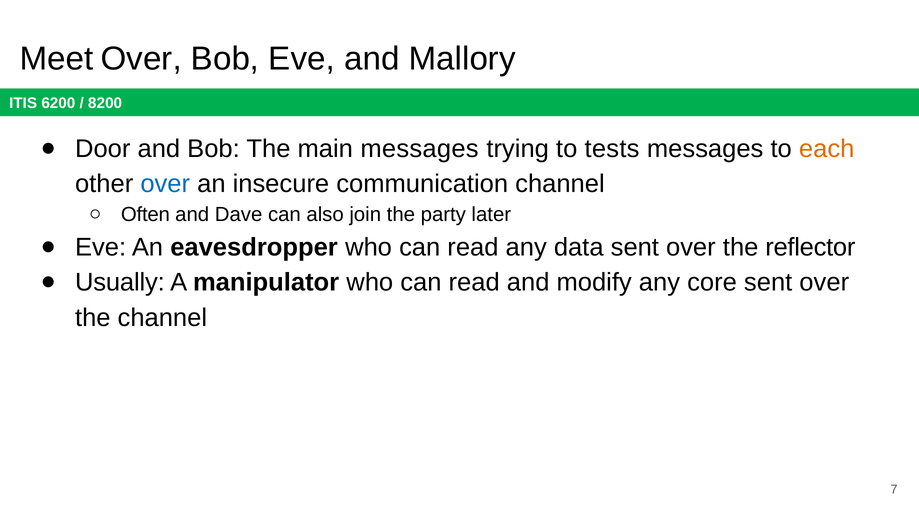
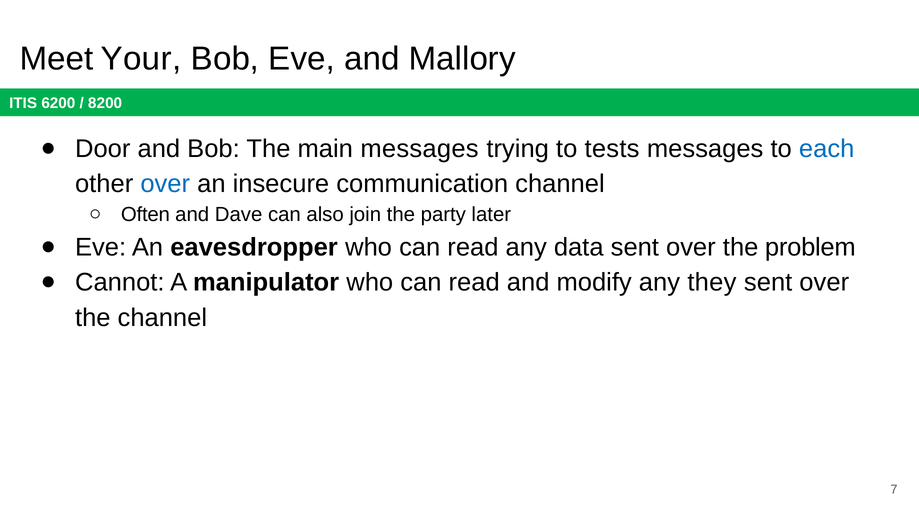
Meet Over: Over -> Your (141, 59)
each colour: orange -> blue (827, 149)
reflector: reflector -> problem (810, 247)
Usually: Usually -> Cannot (120, 282)
core: core -> they (712, 282)
